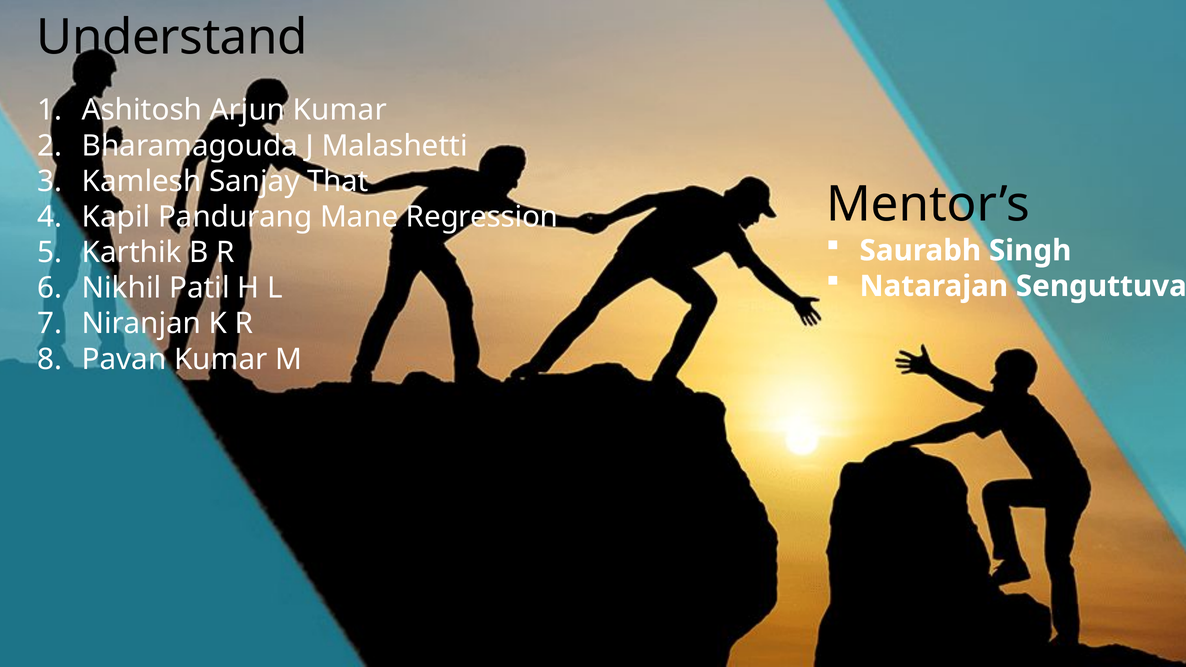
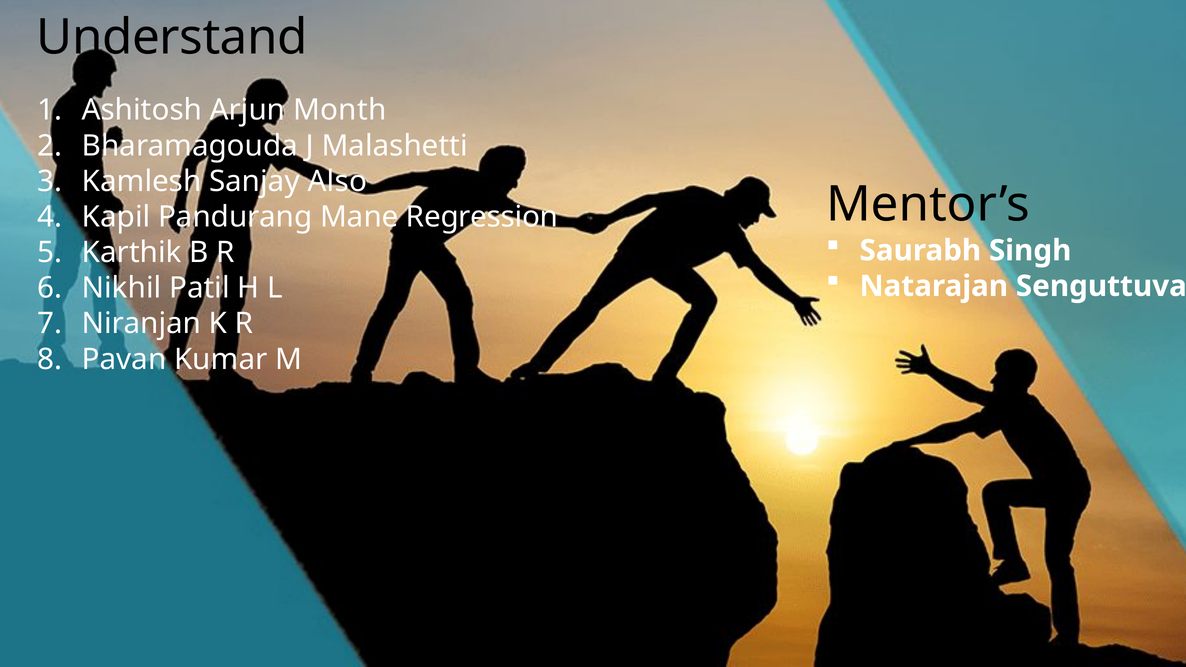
Arjun Kumar: Kumar -> Month (340, 110)
That: That -> Also (338, 181)
